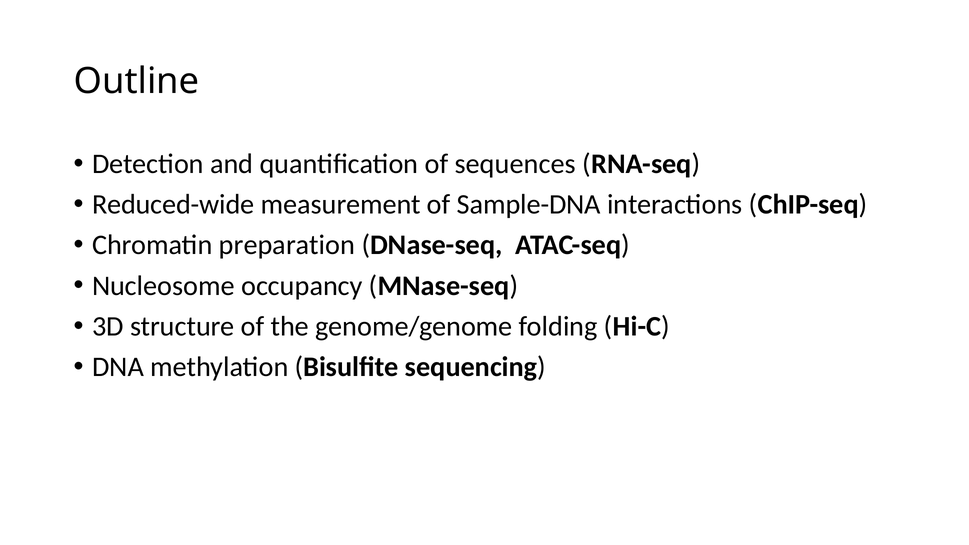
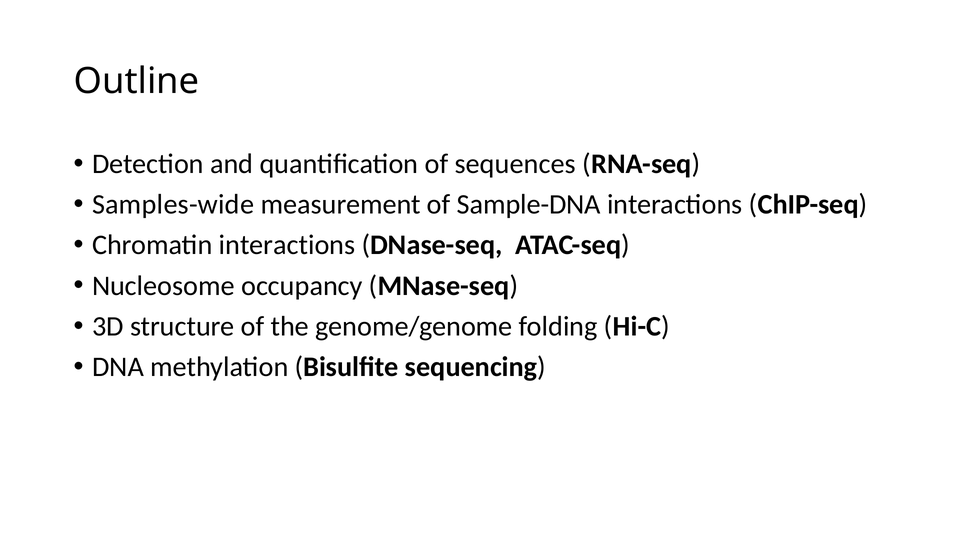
Reduced-wide: Reduced-wide -> Samples-wide (173, 204)
Chromatin preparation: preparation -> interactions (287, 245)
